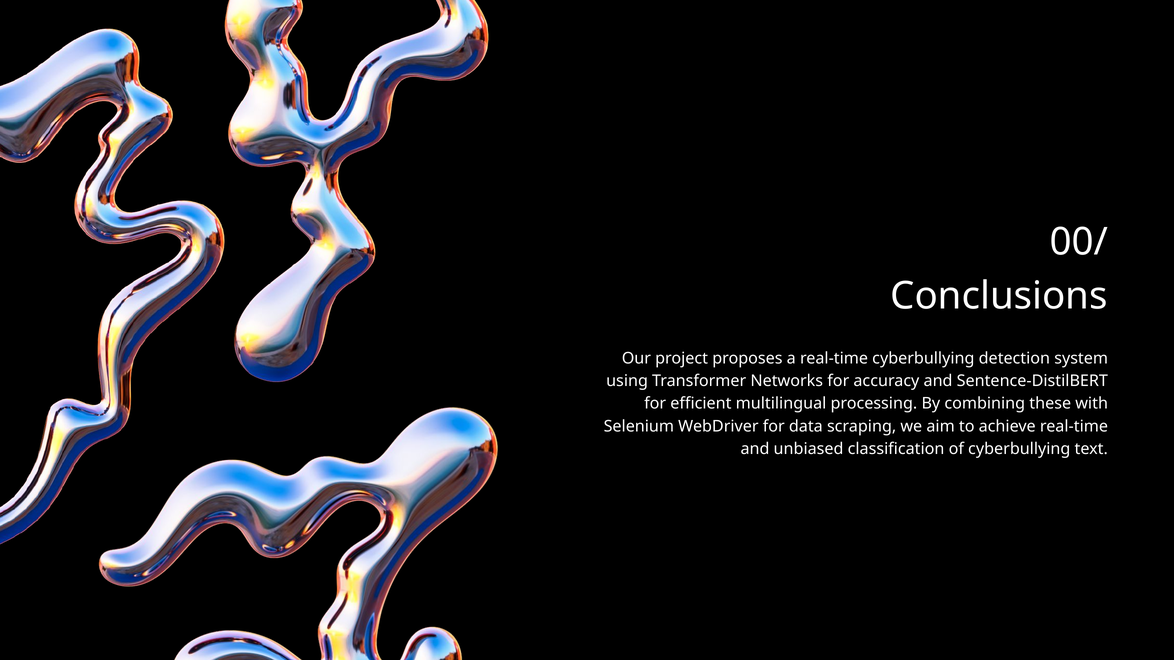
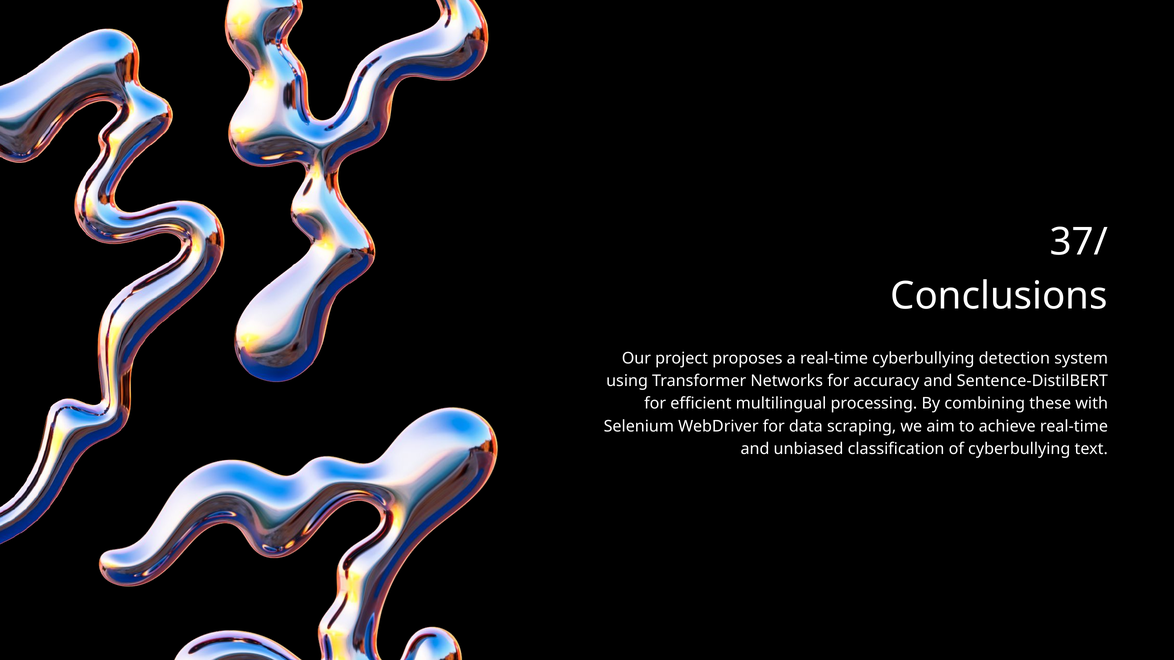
00/: 00/ -> 37/ (1079, 242)
